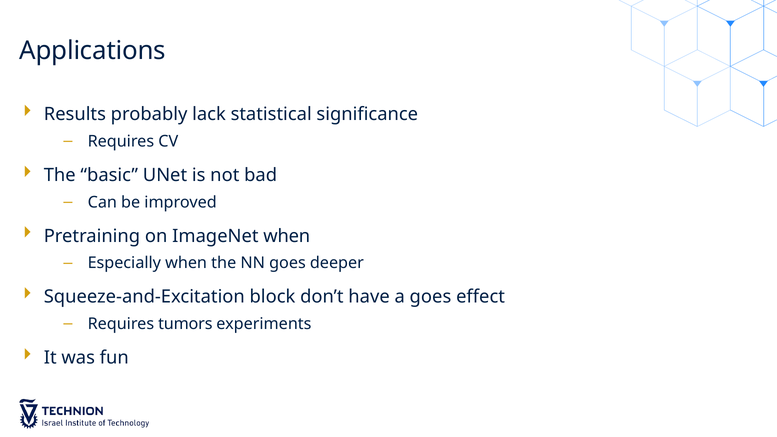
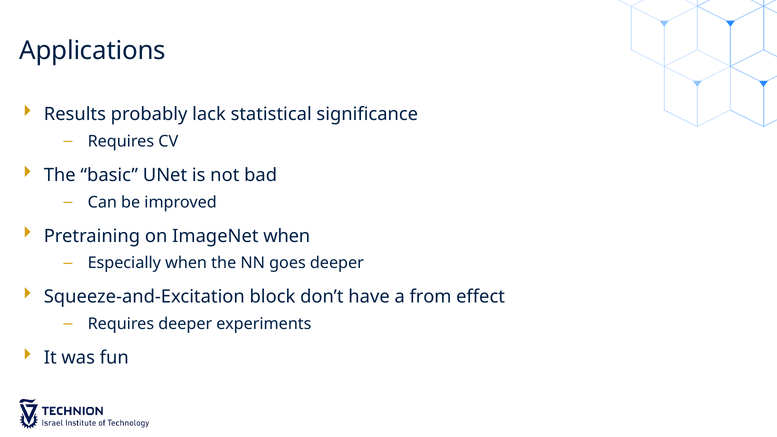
a goes: goes -> from (431, 297)
Requires tumors: tumors -> deeper (185, 324)
